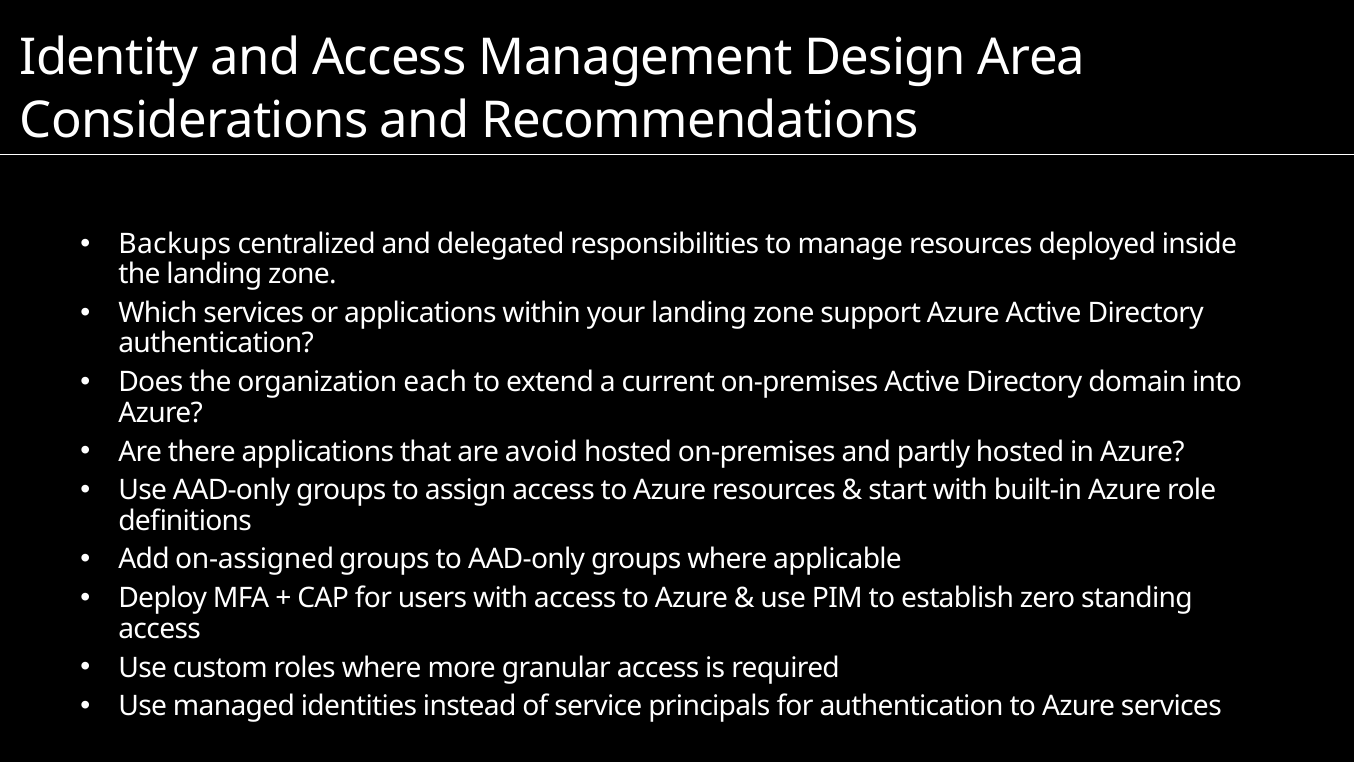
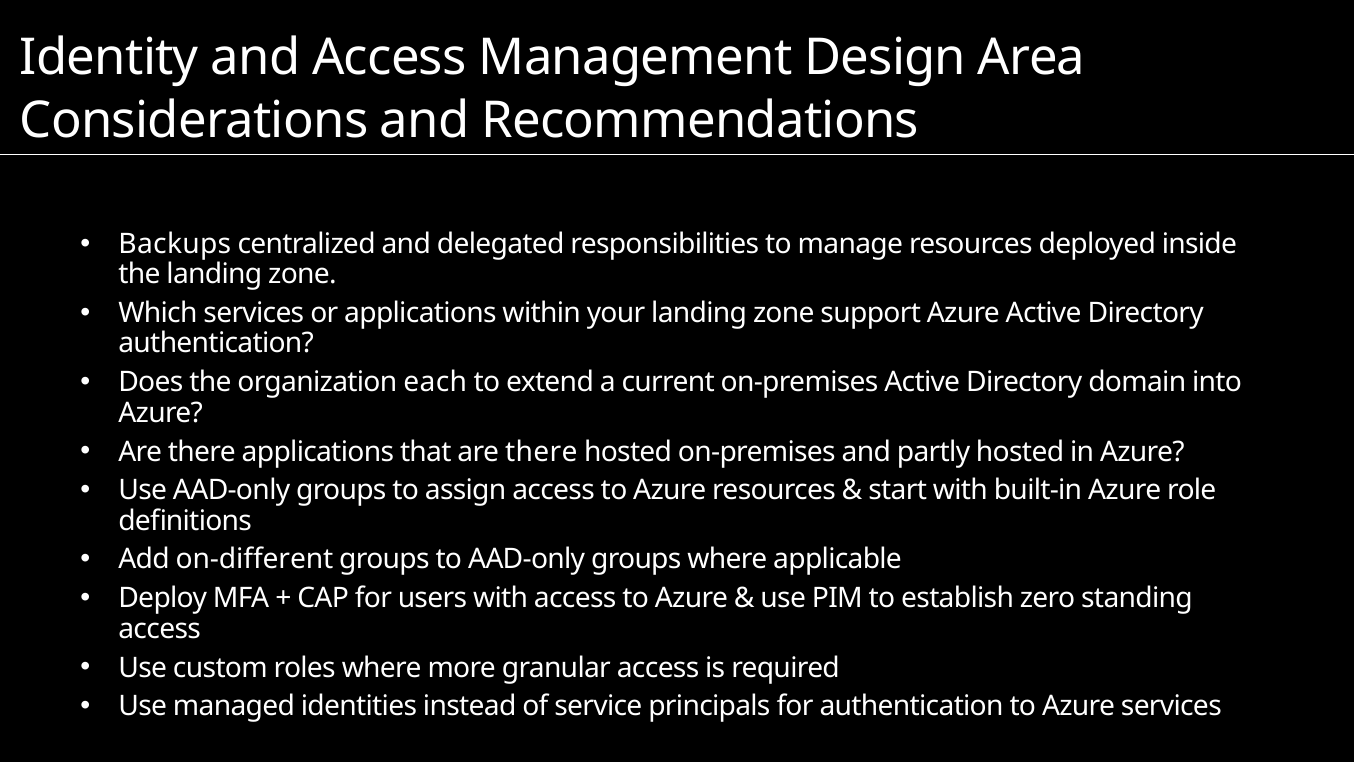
that are avoid: avoid -> there (541, 451)
on-assigned: on-assigned -> on-different (255, 559)
